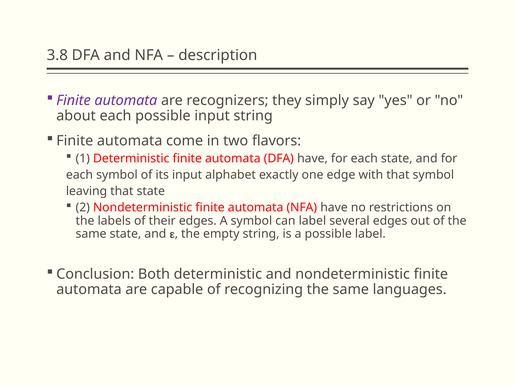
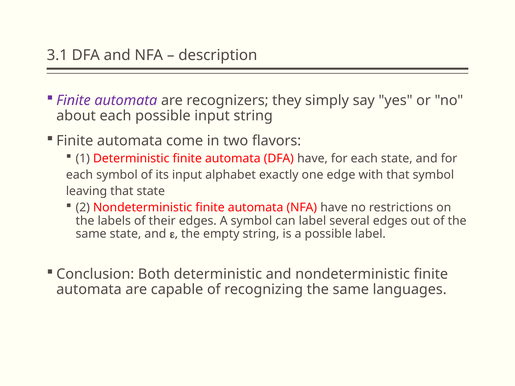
3.8: 3.8 -> 3.1 (57, 55)
